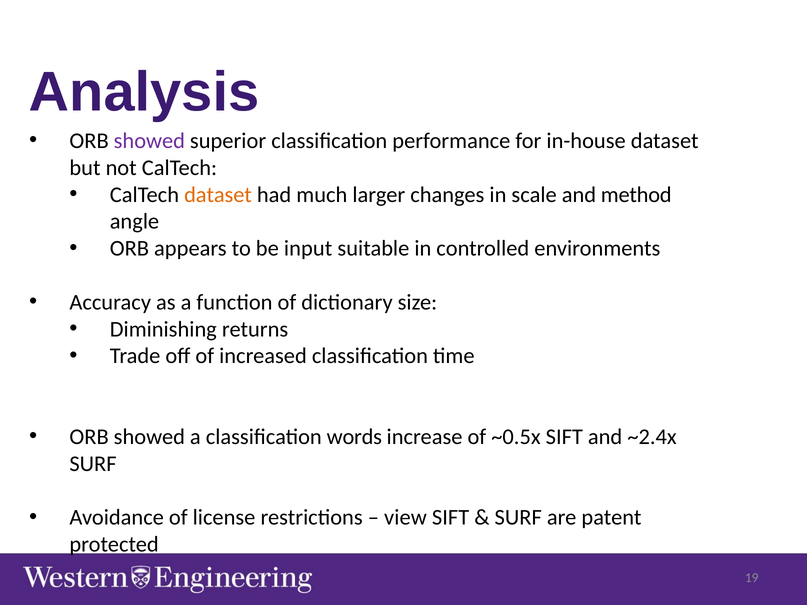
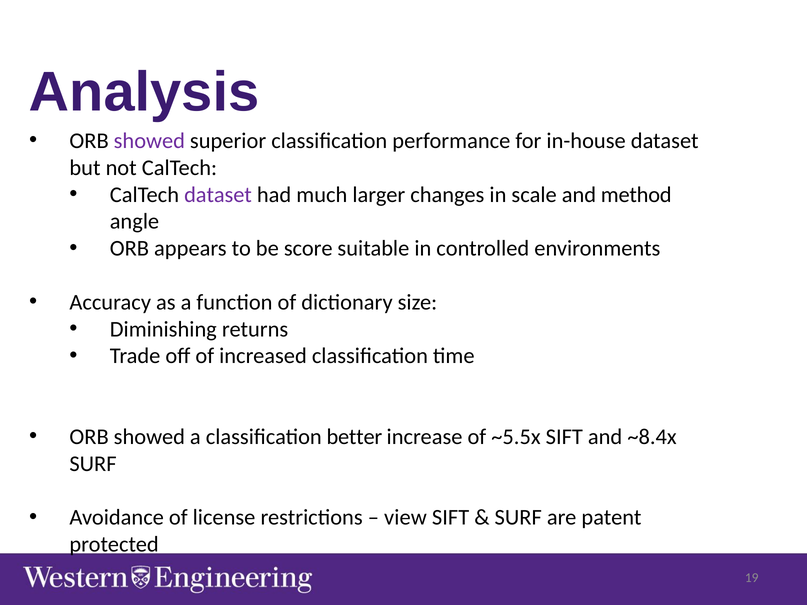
dataset colour: orange -> purple (218, 195)
input: input -> score (308, 249)
words: words -> better (354, 437)
~0.5x: ~0.5x -> ~5.5x (516, 437)
~2.4x: ~2.4x -> ~8.4x (652, 437)
